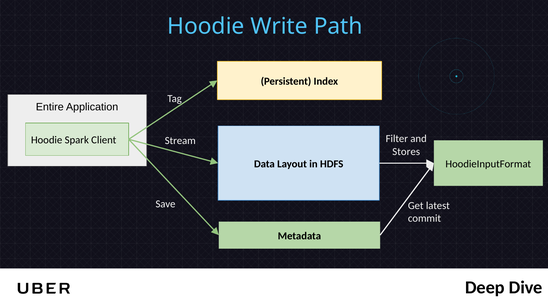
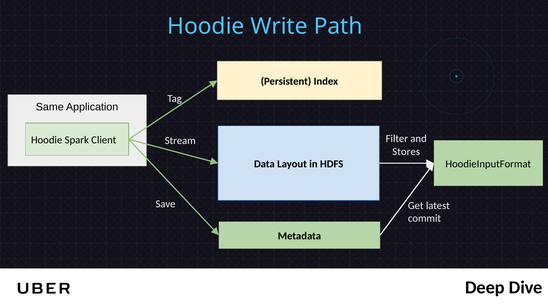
Entire: Entire -> Same (50, 107)
